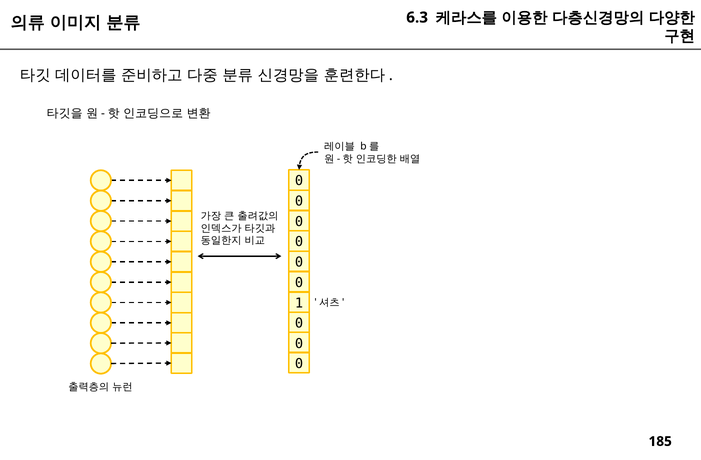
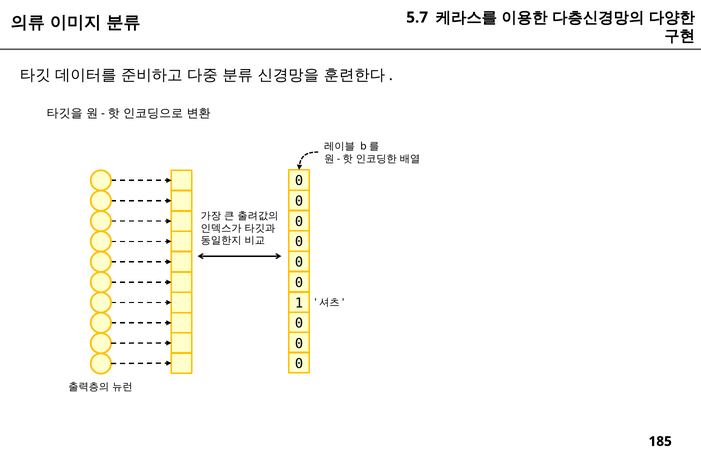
6.3: 6.3 -> 5.7 (417, 18)
